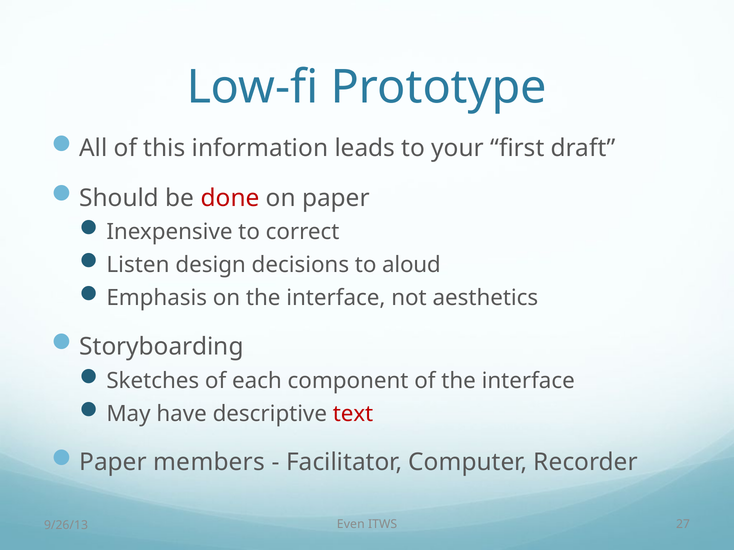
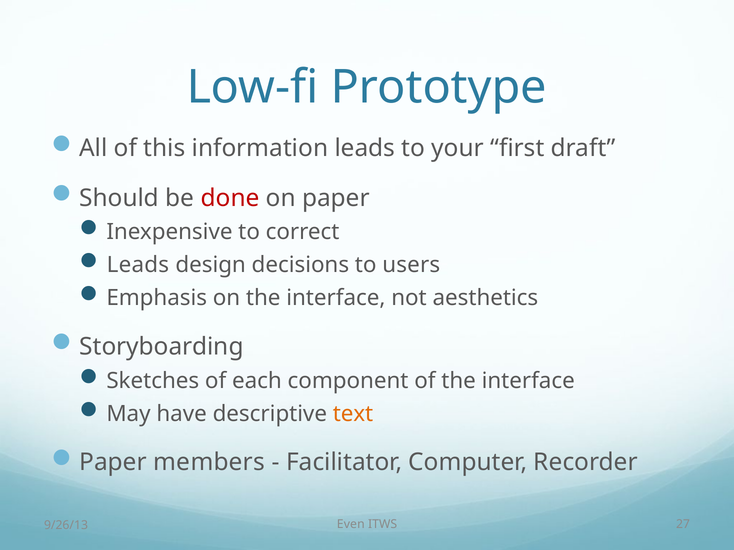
Listen: Listen -> Leads (138, 265)
aloud: aloud -> users (411, 265)
text colour: red -> orange (353, 414)
